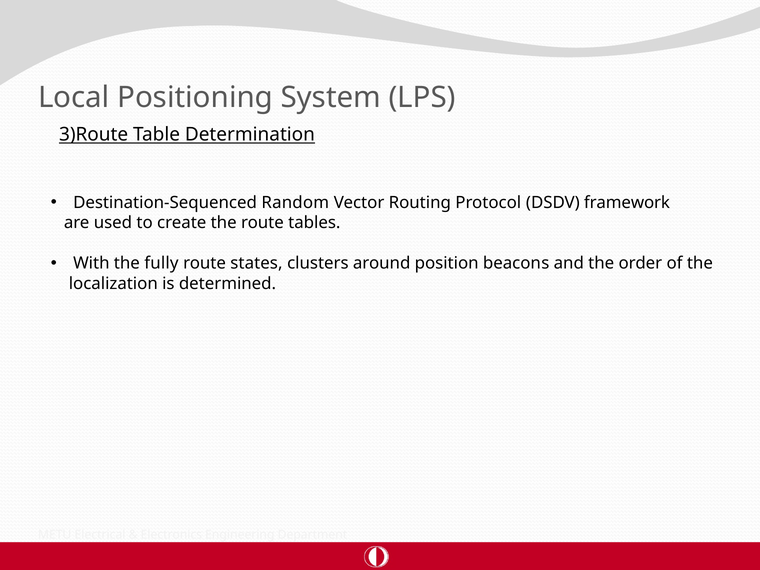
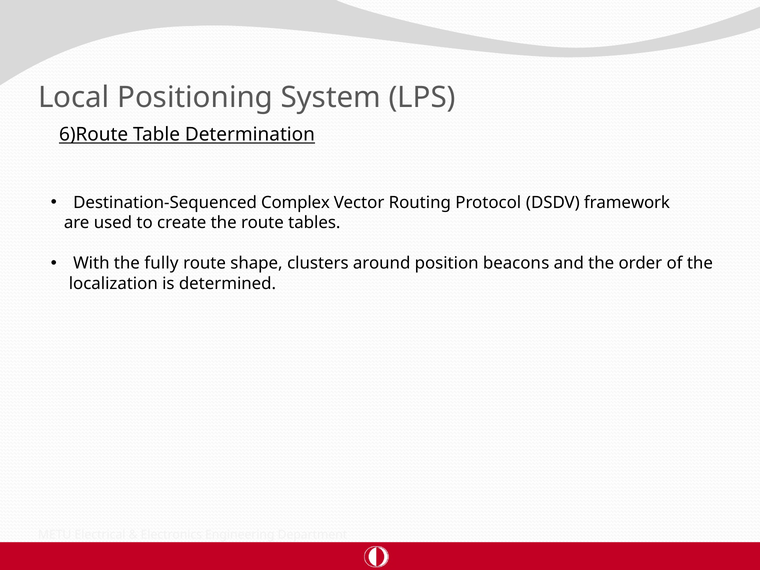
3)Route: 3)Route -> 6)Route (94, 134)
Random: Random -> Complex (295, 203)
states: states -> shape (256, 263)
